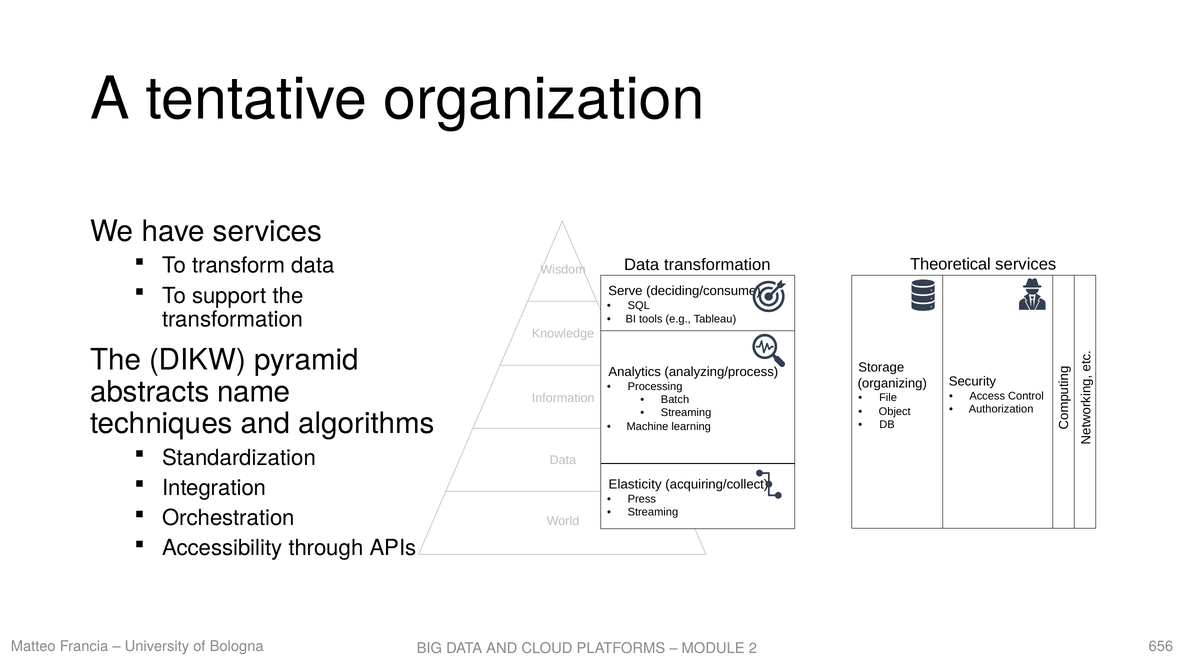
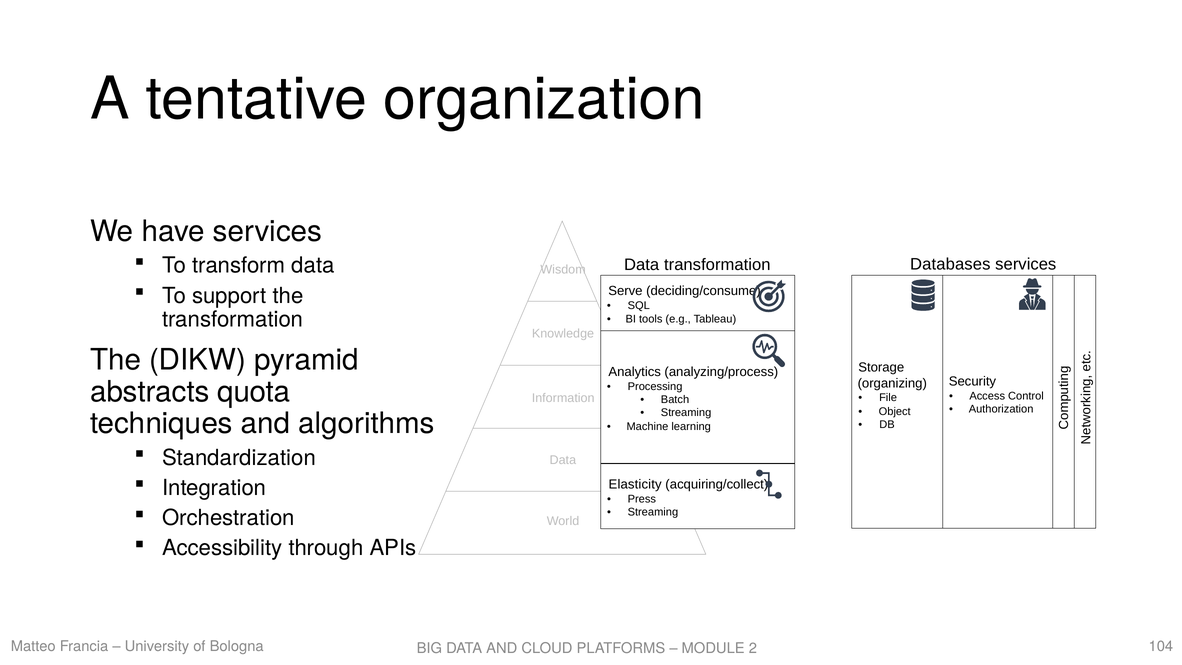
Theoretical: Theoretical -> Databases (950, 264)
name: name -> quota (254, 392)
656: 656 -> 104 (1161, 646)
